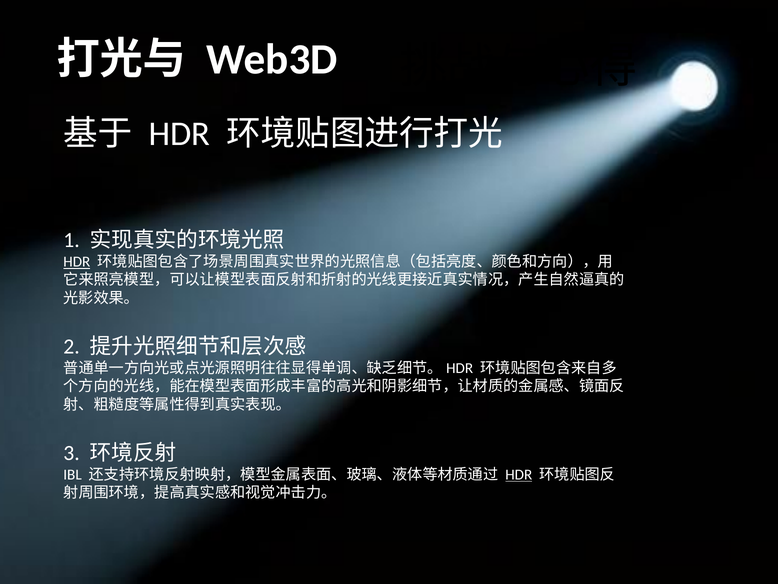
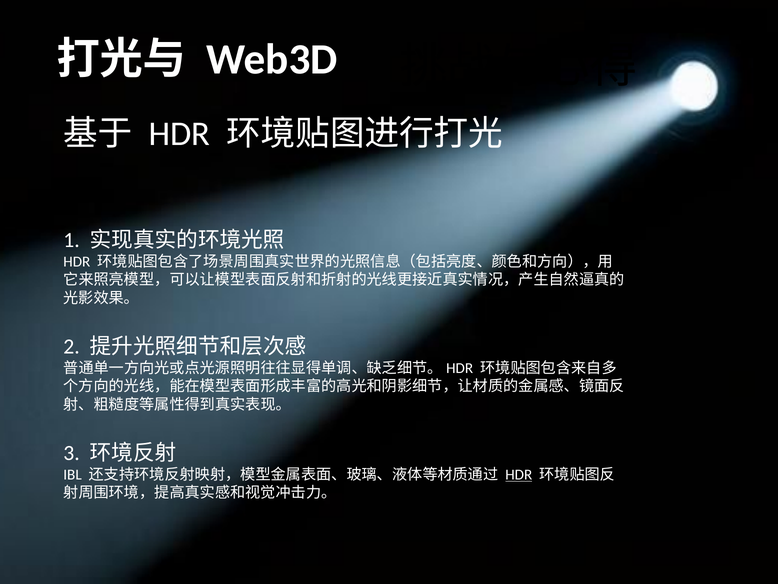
HDR underline: present -> none (77, 262)
